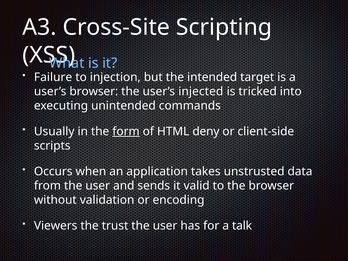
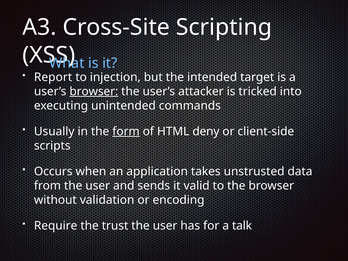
Failure: Failure -> Report (53, 77)
browser underline: none -> present (94, 91)
injected: injected -> attacker (201, 91)
Viewers: Viewers -> Require (56, 226)
